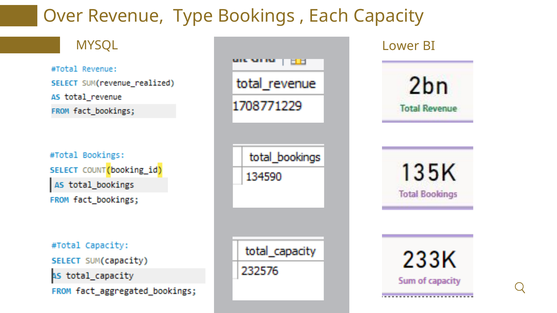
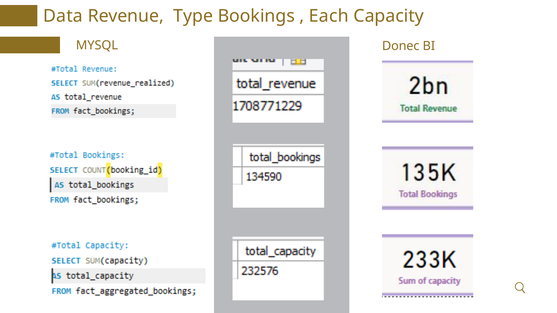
Over: Over -> Data (63, 16)
Lower: Lower -> Donec (401, 46)
